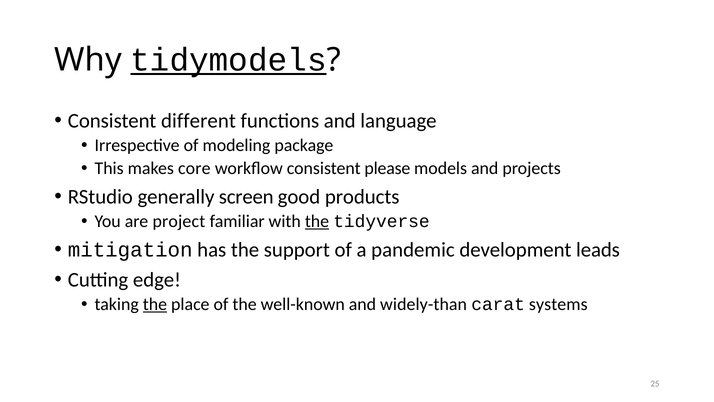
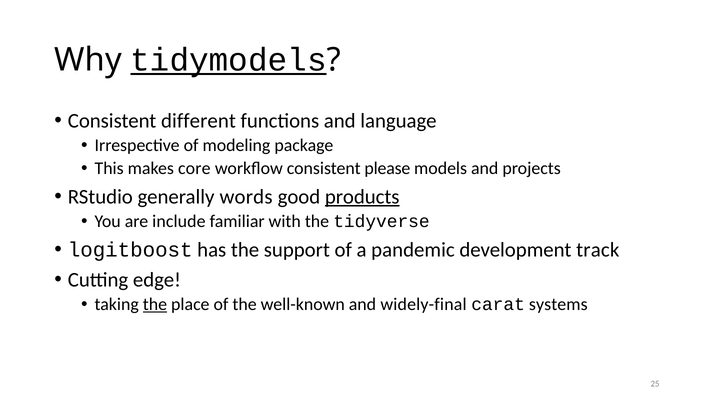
screen: screen -> words (246, 197)
products underline: none -> present (362, 197)
project: project -> include (179, 221)
the underline: present -> none (317, 221)
mitigation: mitigation -> logitboost (130, 250)
leads: leads -> track (598, 250)
widely-than: widely-than -> widely-final (424, 304)
